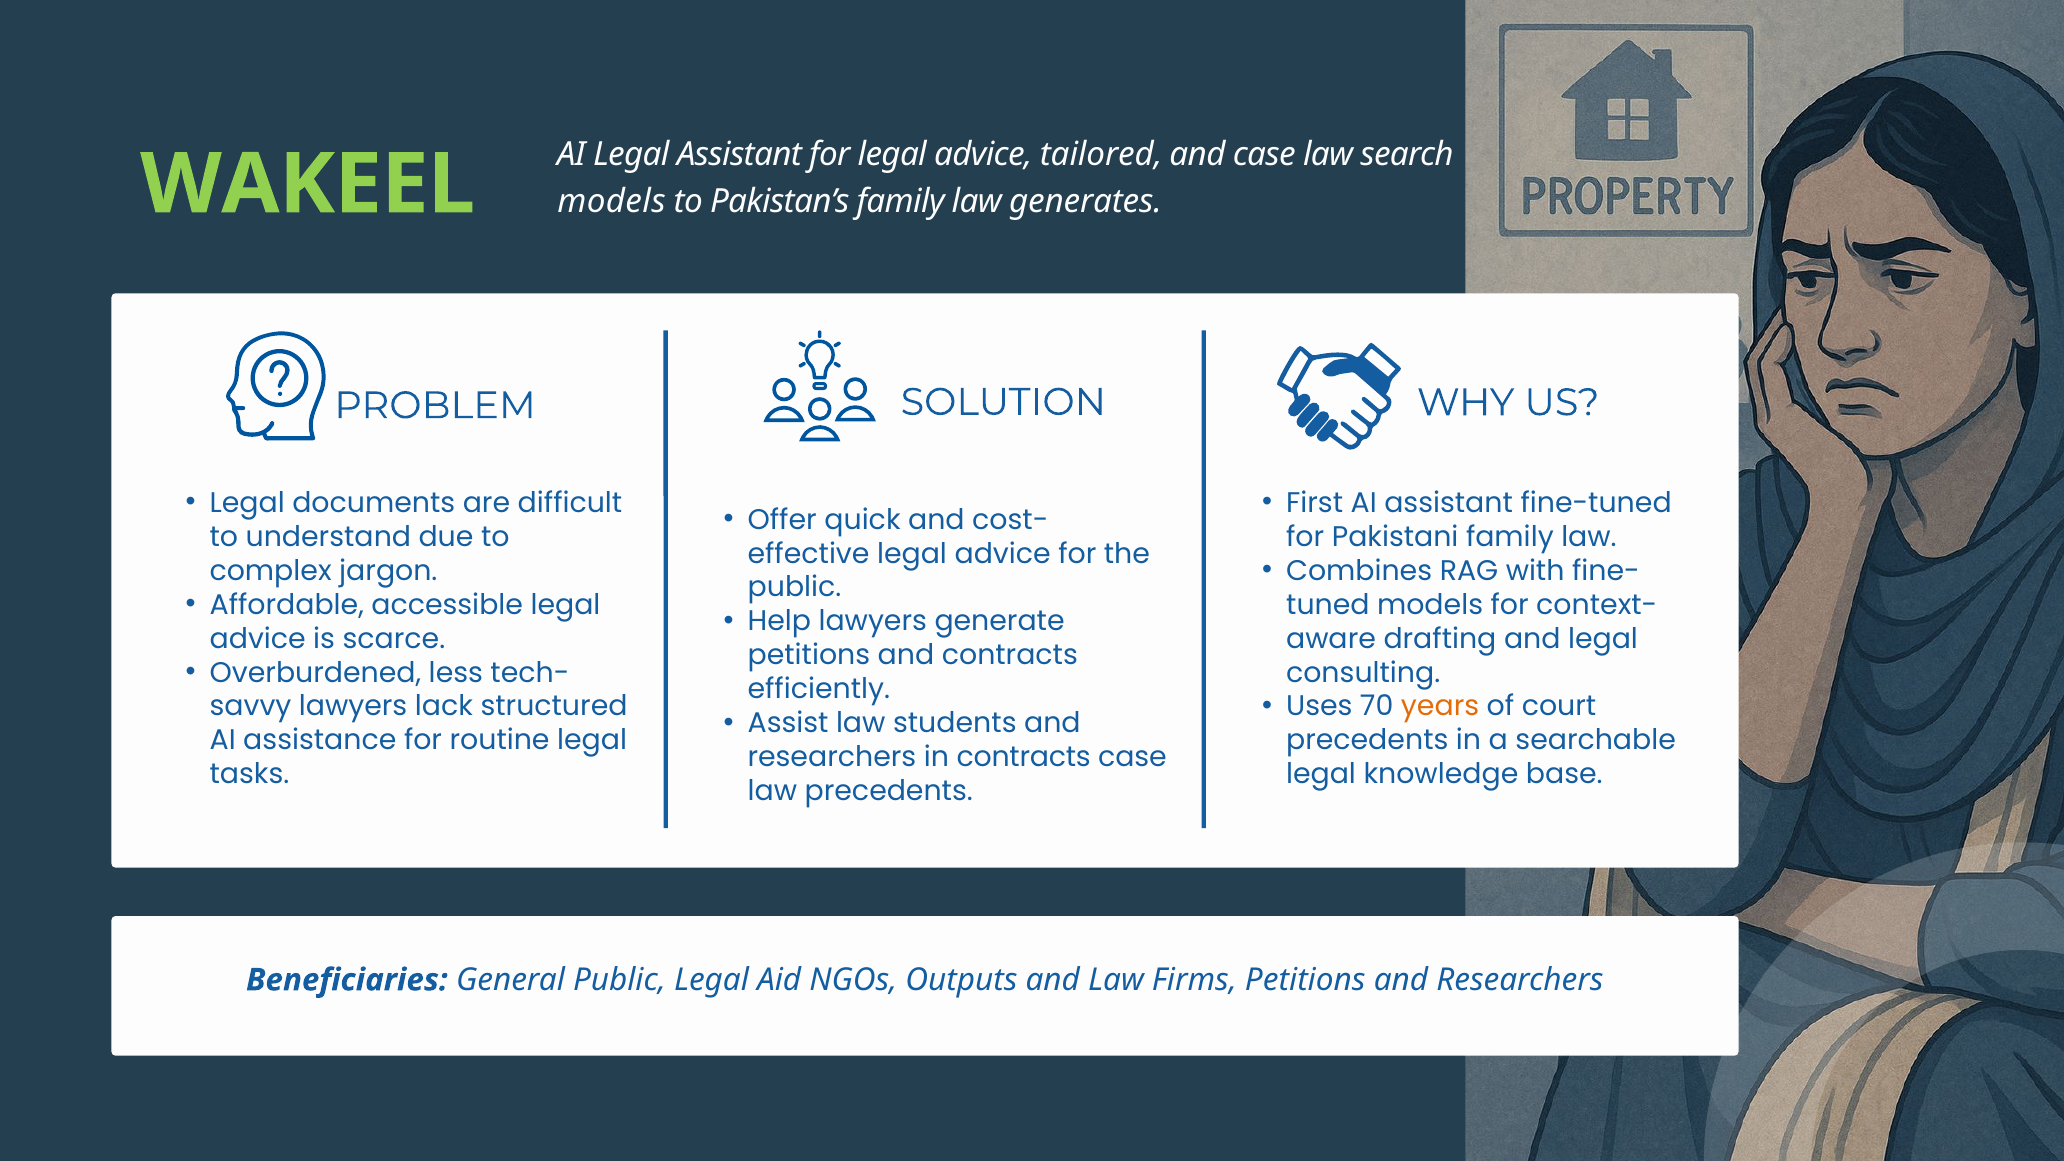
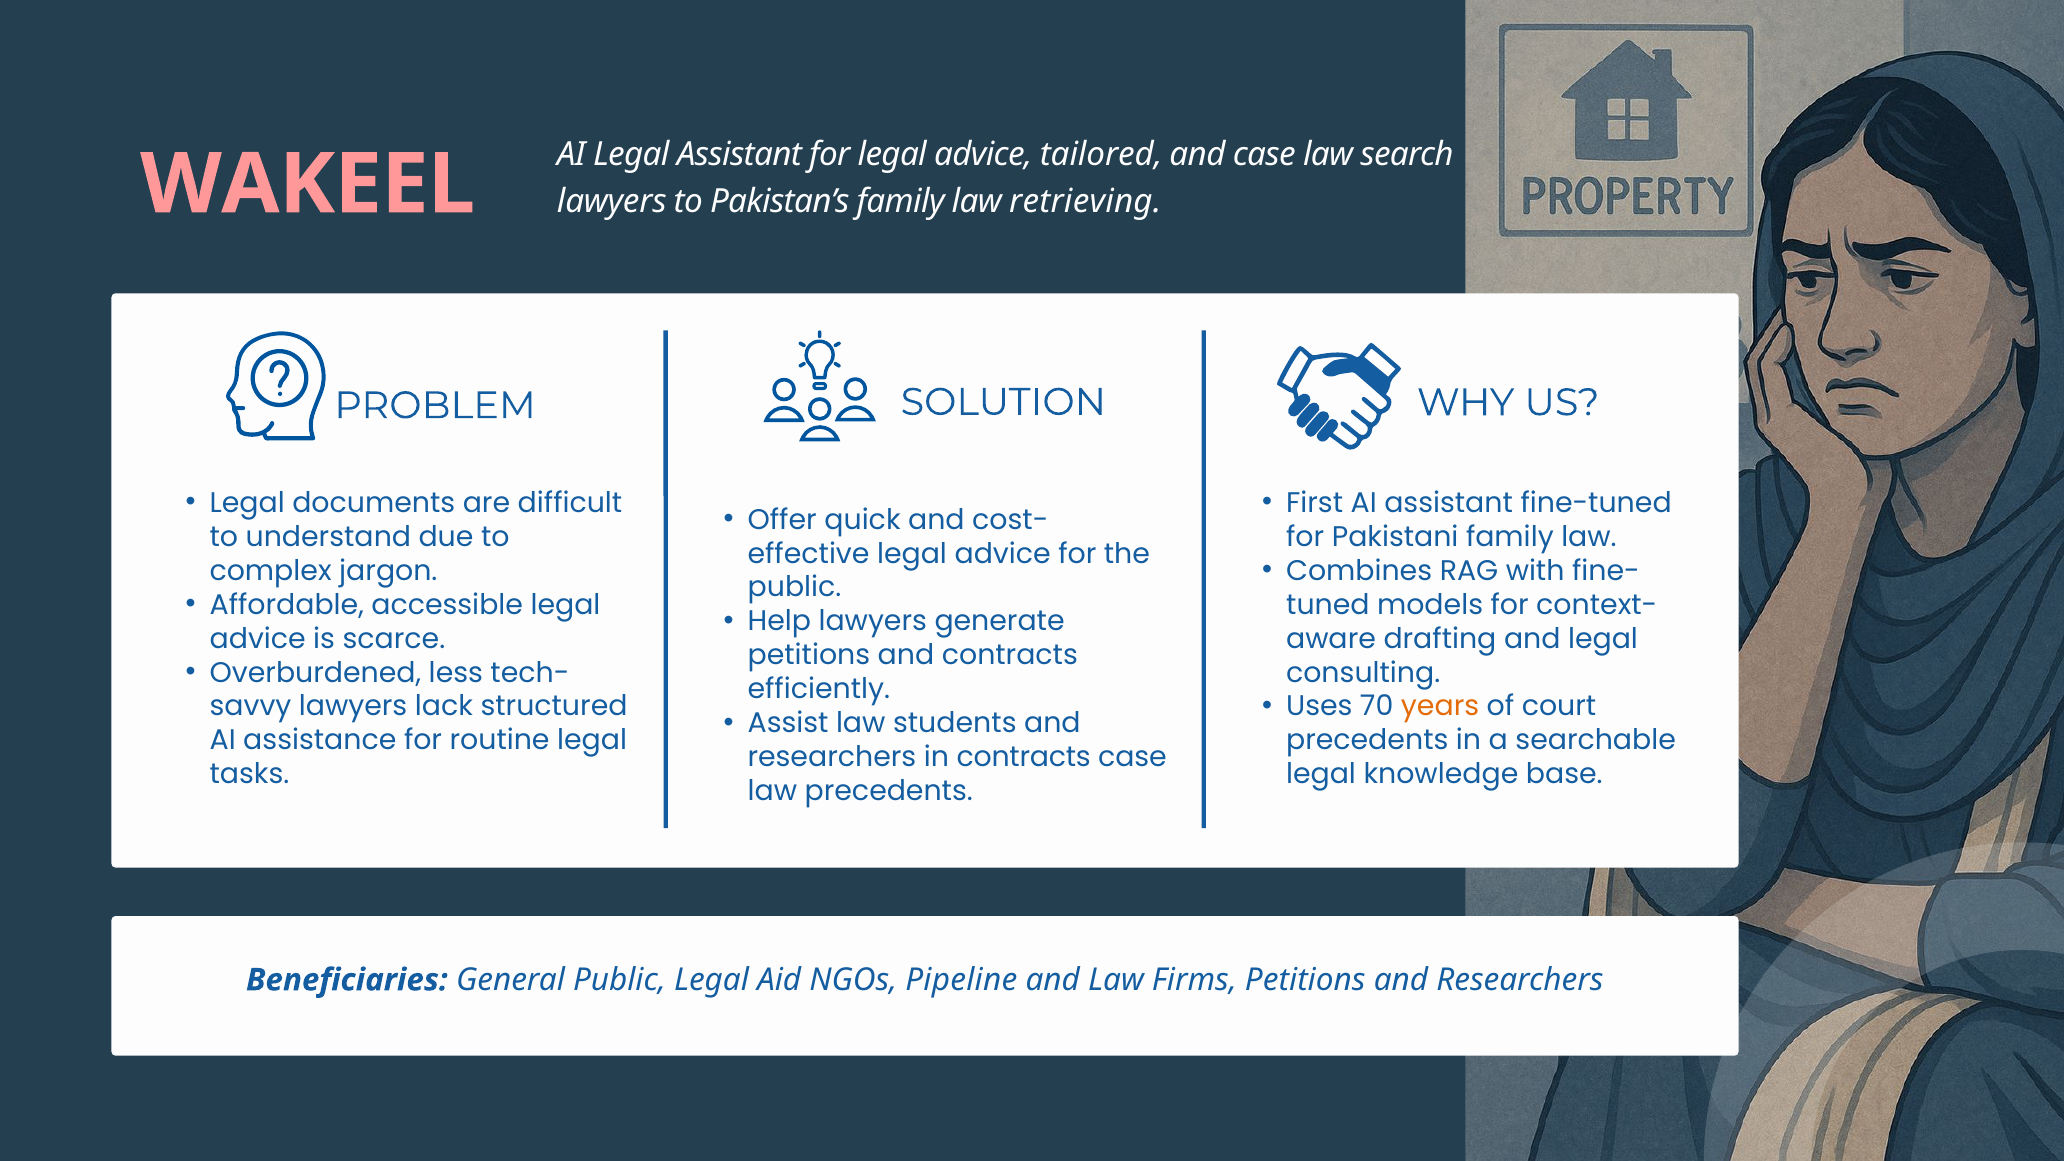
WAKEEL colour: light green -> pink (308, 184)
models: models -> lawyers (612, 201)
generates: generates -> retrieving (1085, 201)
Outputs: Outputs -> Pipeline (961, 980)
